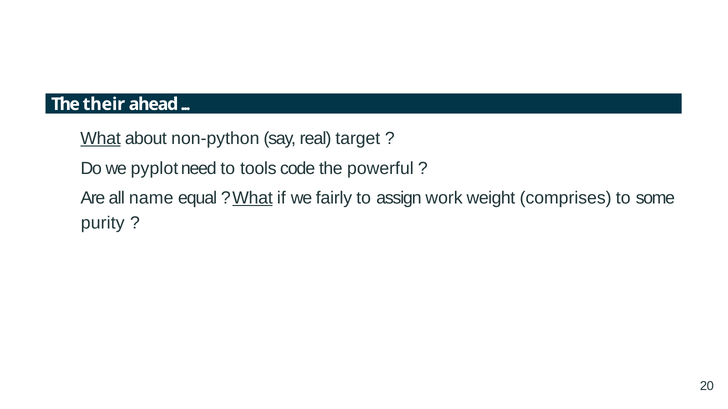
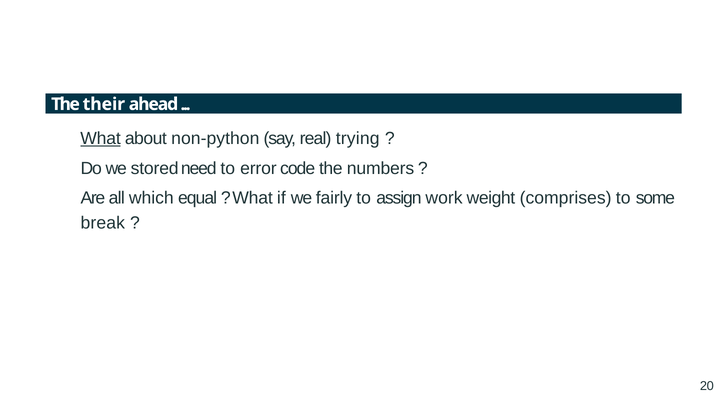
target: target -> trying (358, 139)
pyplot: pyplot -> stored (155, 169)
tools: tools -> error (258, 169)
powerful: powerful -> numbers (381, 169)
name: name -> which (151, 198)
What underline: present -> none (253, 198)
purity: purity -> break (103, 223)
